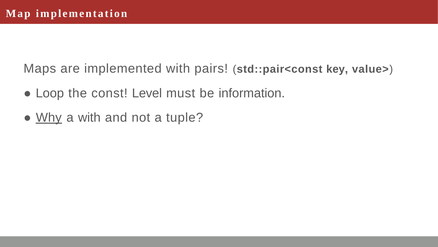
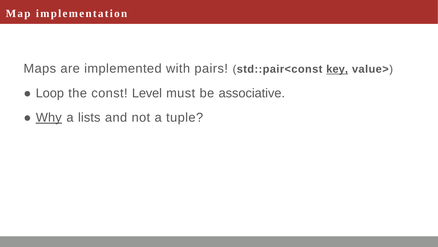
key underline: none -> present (337, 69)
information: information -> associative (252, 93)
a with: with -> lists (89, 117)
